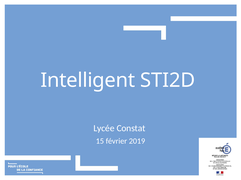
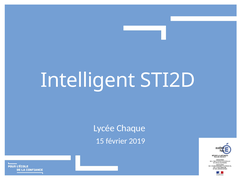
Constat: Constat -> Chaque (131, 129)
